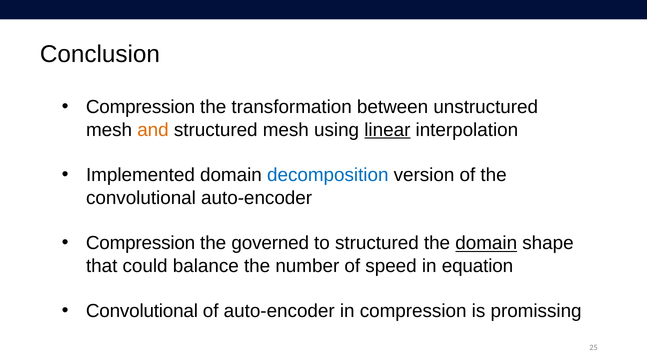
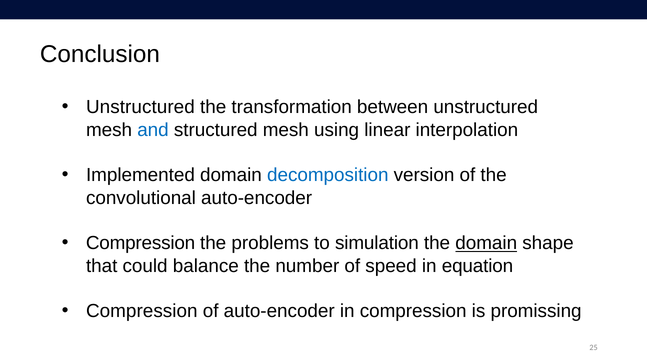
Compression: Compression -> Unstructured (140, 107)
and colour: orange -> blue (153, 130)
linear underline: present -> none (387, 130)
governed: governed -> problems (270, 243)
to structured: structured -> simulation (377, 243)
Convolutional: Convolutional -> Compression (142, 311)
